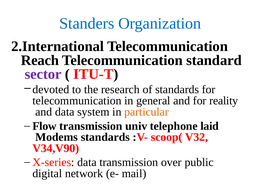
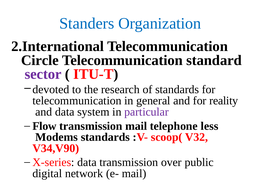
Reach: Reach -> Circle (40, 60)
particular colour: orange -> purple (147, 112)
transmission univ: univ -> mail (136, 126)
laid: laid -> less (210, 126)
